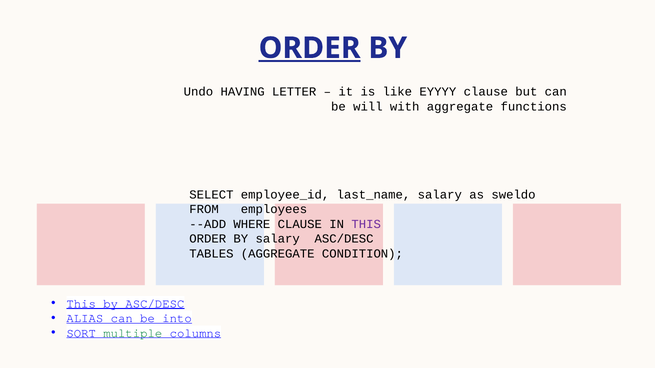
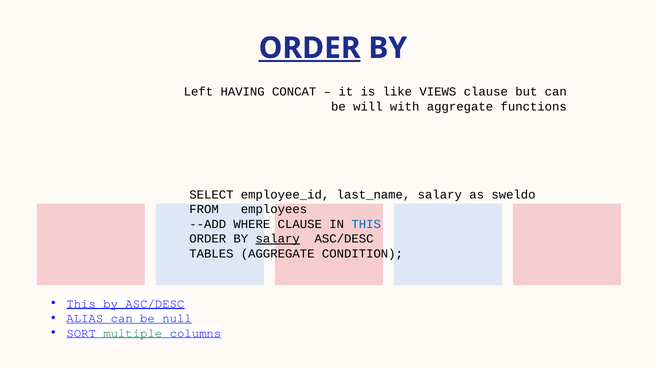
Undo: Undo -> Left (198, 92)
LETTER: LETTER -> CONCAT (294, 92)
EYYYY: EYYYY -> VIEWS (438, 92)
THIS colour: purple -> blue (366, 224)
salary underline: none -> present (278, 239)
into: into -> null (177, 319)
